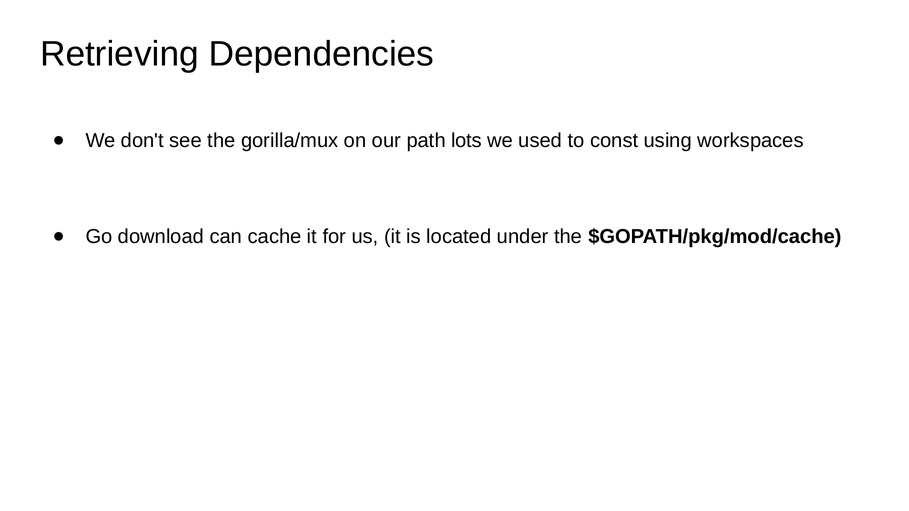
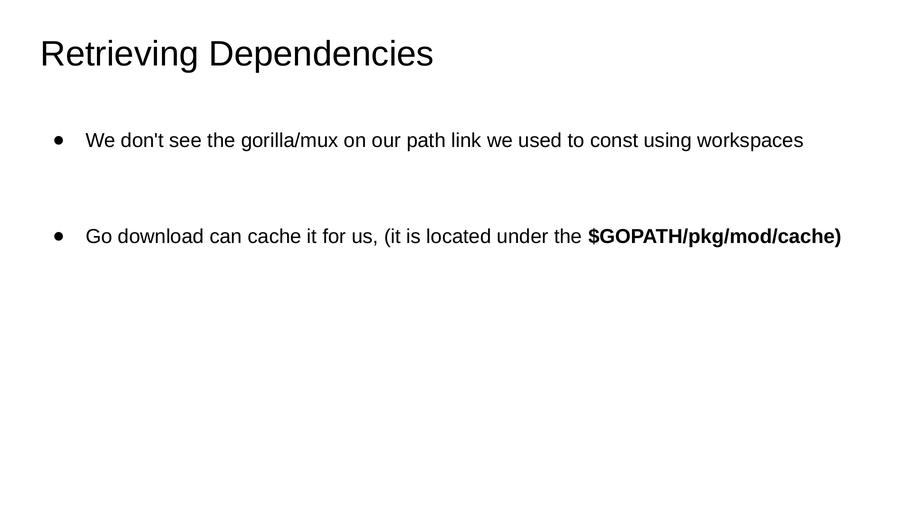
lots: lots -> link (466, 141)
